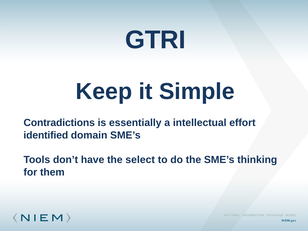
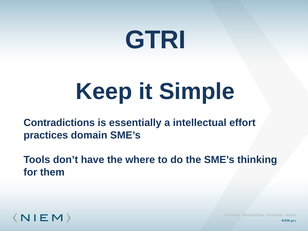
identified: identified -> practices (46, 135)
select: select -> where (140, 160)
